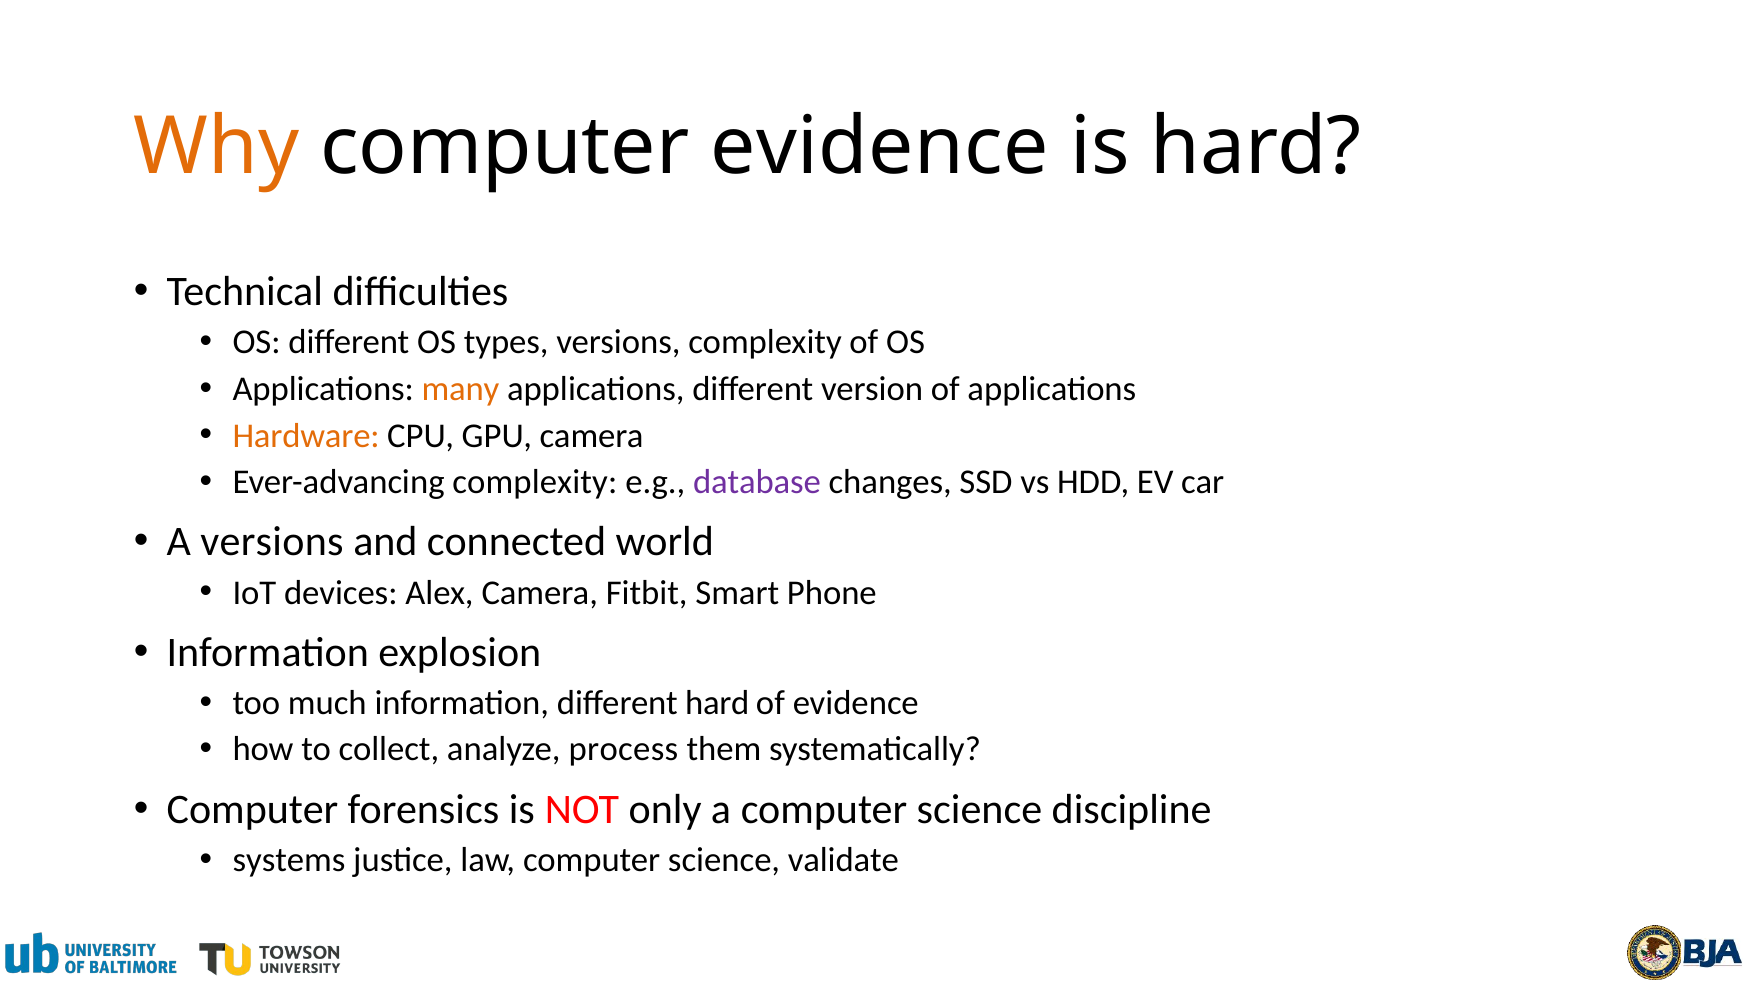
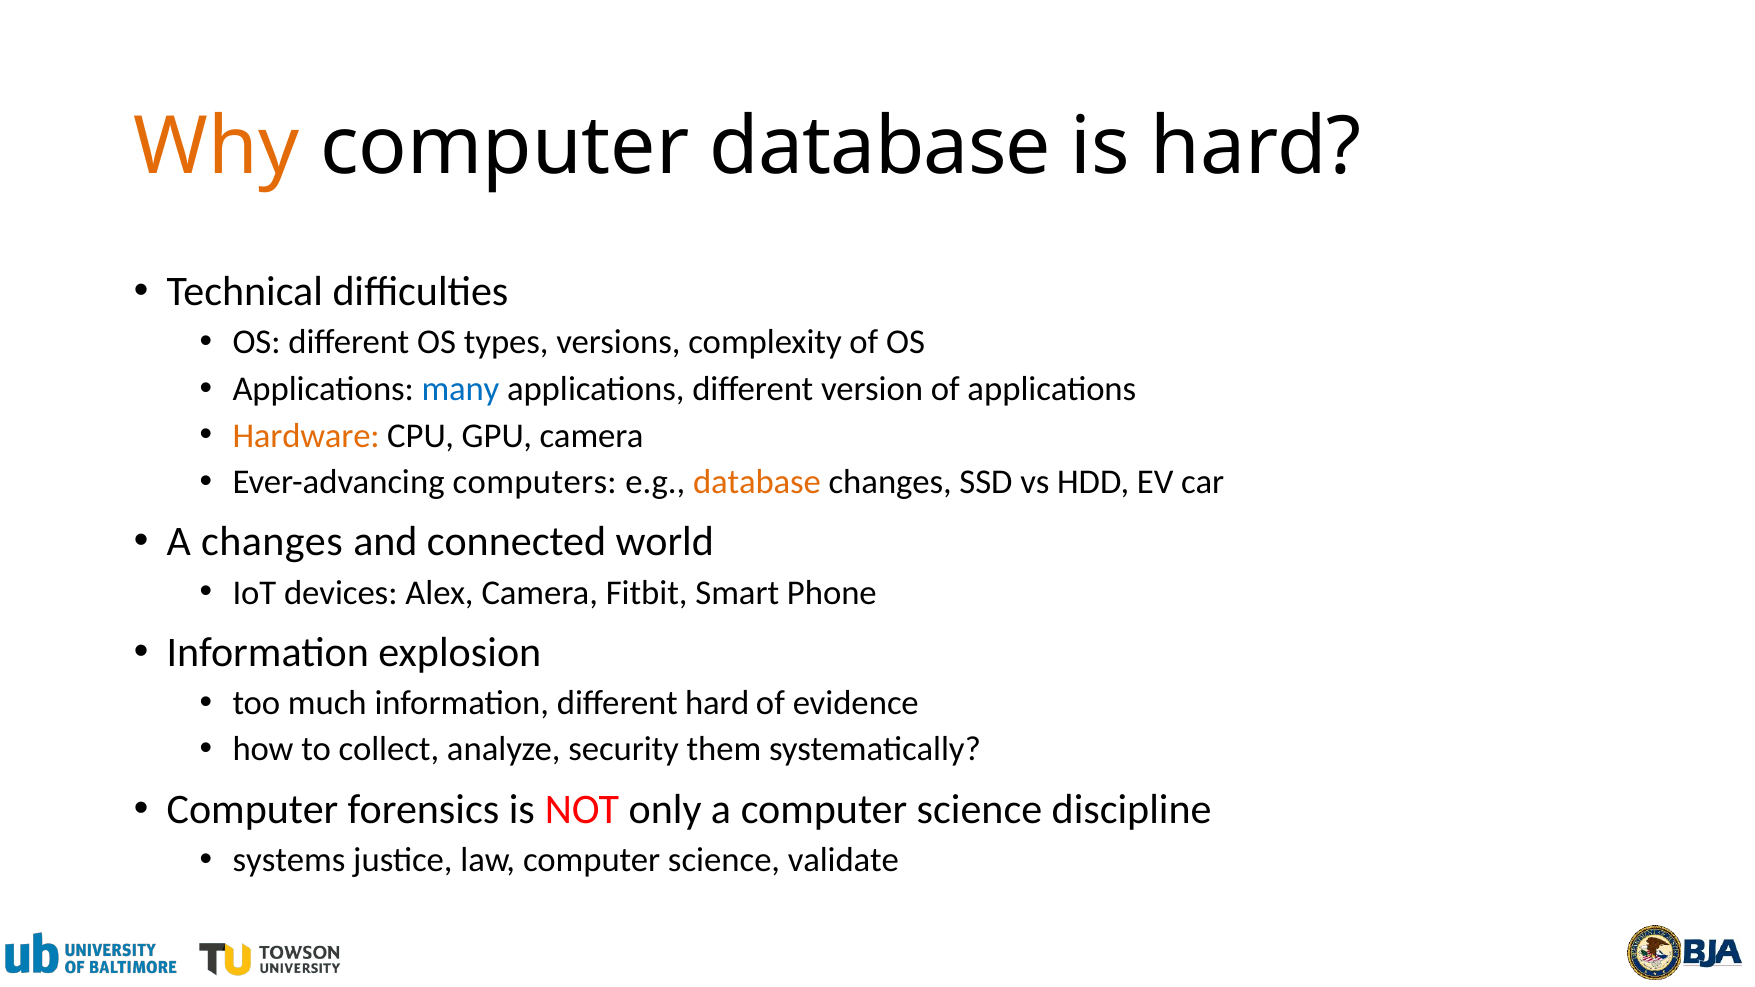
computer evidence: evidence -> database (880, 147)
many colour: orange -> blue (461, 389)
Ever-advancing complexity: complexity -> computers (535, 482)
database colour: purple -> orange (757, 482)
A versions: versions -> changes (272, 542)
process: process -> security (624, 750)
